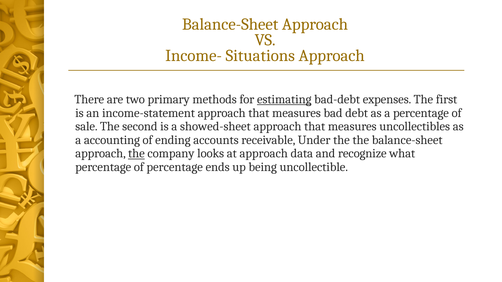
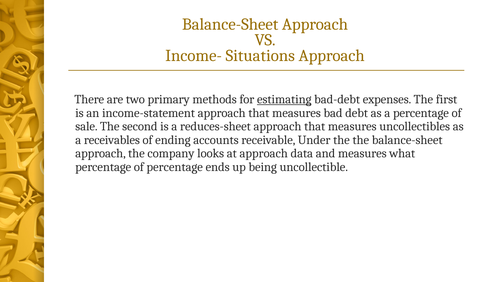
showed-sheet: showed-sheet -> reduces-sheet (215, 127)
accounting: accounting -> receivables (112, 140)
the underline: present -> none (136, 154)
and recognize: recognize -> measures (362, 154)
